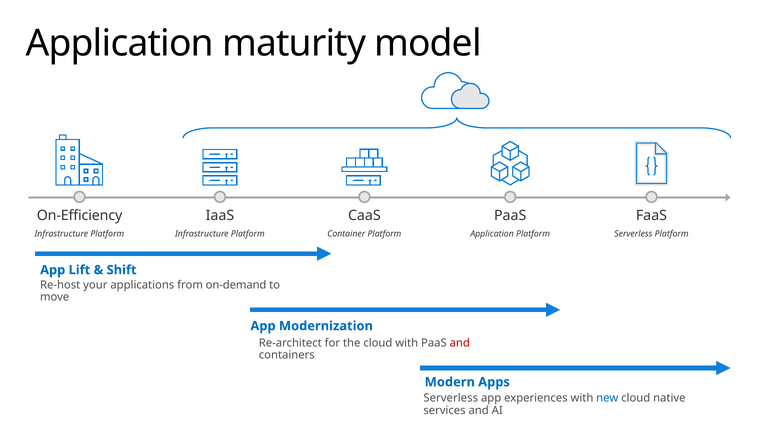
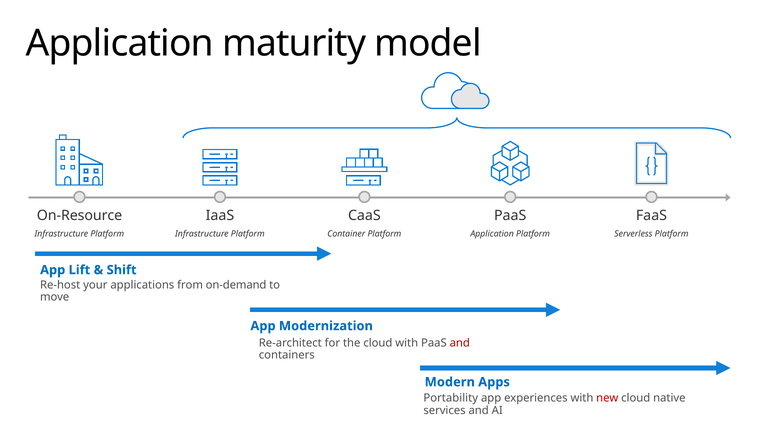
On-Efficiency: On-Efficiency -> On-Resource (80, 216)
Serverless: Serverless -> Portability (451, 398)
new colour: blue -> red (607, 398)
